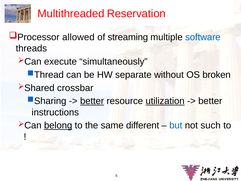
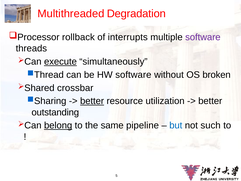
Reservation: Reservation -> Degradation (136, 14)
allowed: allowed -> rollback (78, 37)
streaming: streaming -> interrupts (128, 37)
software colour: blue -> purple (203, 37)
execute underline: none -> present (60, 62)
HW separate: separate -> software (133, 75)
utilization underline: present -> none (165, 101)
instructions: instructions -> outstanding (55, 112)
different: different -> pipeline (143, 125)
